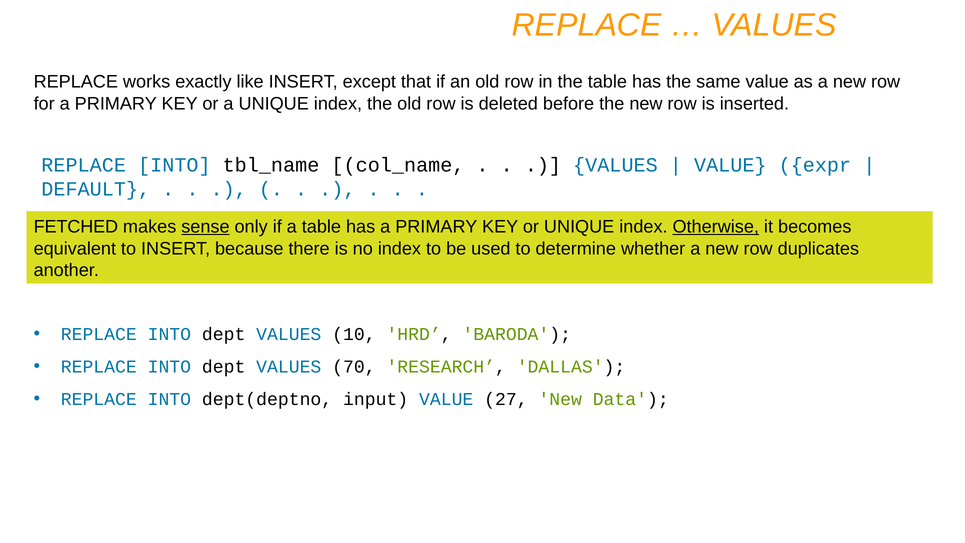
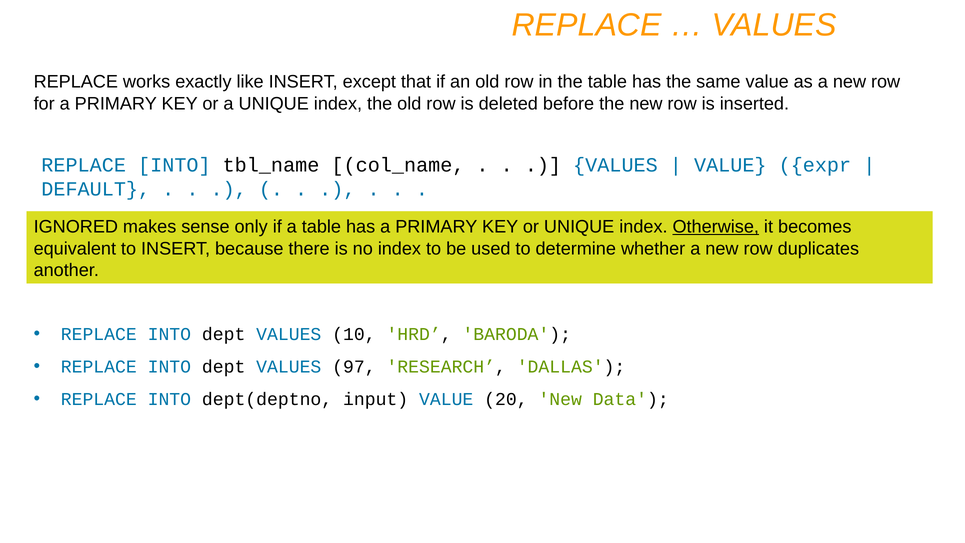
FETCHED: FETCHED -> IGNORED (76, 227)
sense underline: present -> none (205, 227)
70: 70 -> 97 (354, 367)
27: 27 -> 20 (506, 399)
